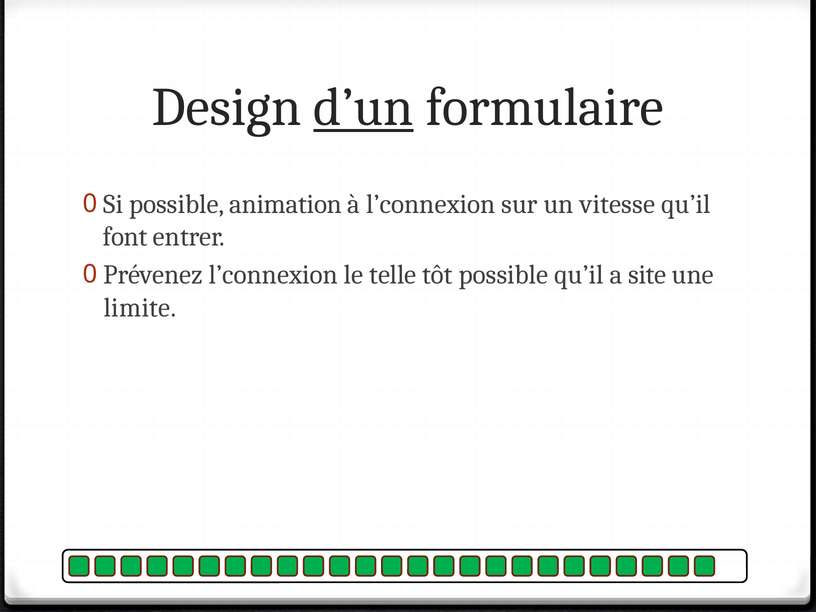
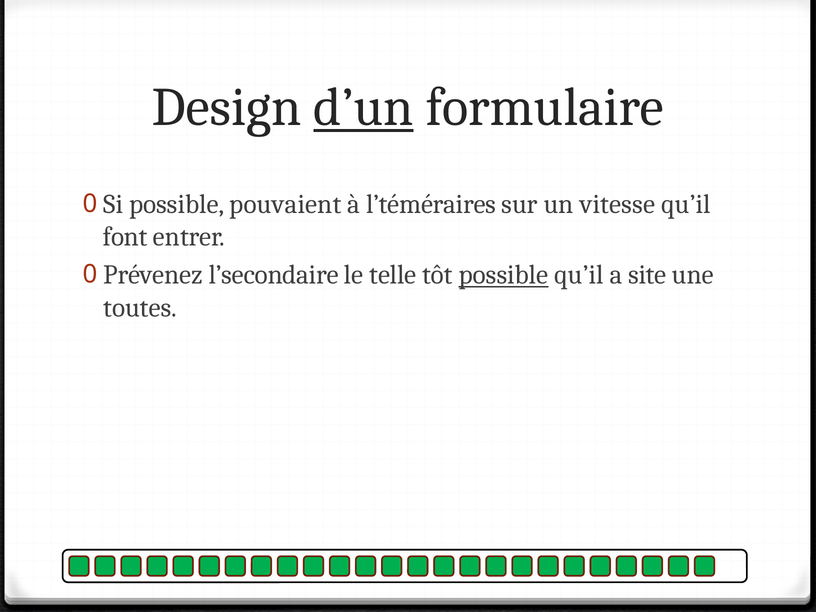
animation: animation -> pouvaient (285, 204)
à l’connexion: l’connexion -> l’téméraires (431, 204)
Prévenez l’connexion: l’connexion -> l’secondaire (274, 275)
possible underline: none -> present (504, 275)
limite: limite -> toutes (140, 308)
